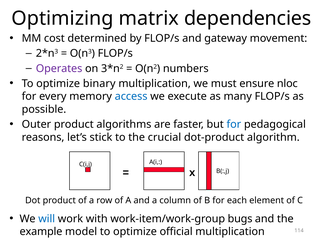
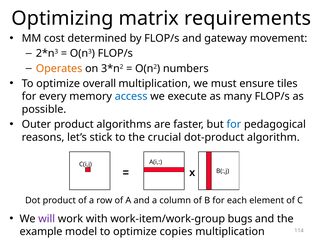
dependencies: dependencies -> requirements (248, 18)
Operates colour: purple -> orange (59, 69)
binary: binary -> overall (99, 84)
nloc: nloc -> tiles (287, 84)
will colour: blue -> purple (47, 219)
official: official -> copies (176, 232)
